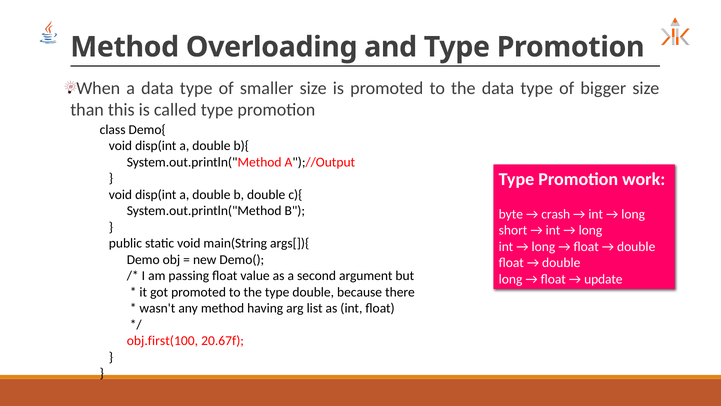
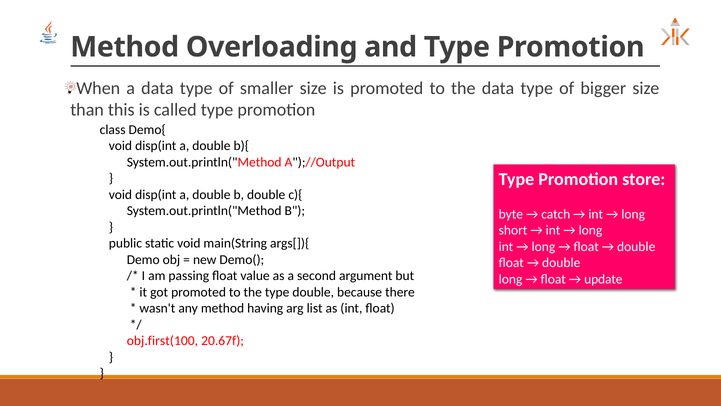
work: work -> store (644, 179)
crash: crash -> catch (556, 214)
